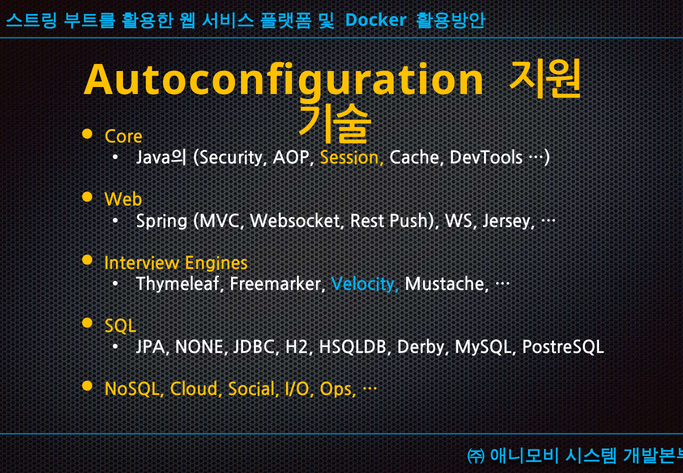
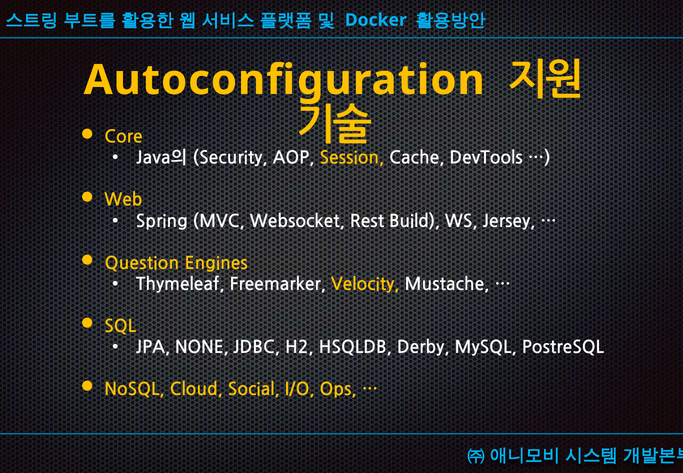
Push: Push -> Build (415, 221)
Interview: Interview -> Question (142, 263)
Velocity colour: light blue -> yellow (365, 284)
